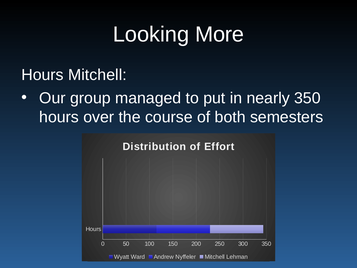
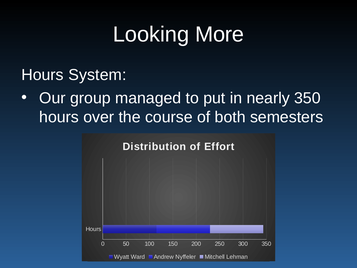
Hours Mitchell: Mitchell -> System (97, 75)
